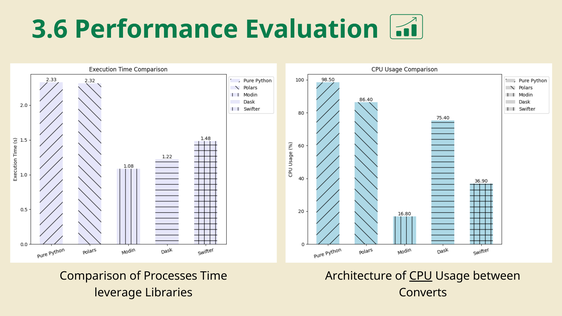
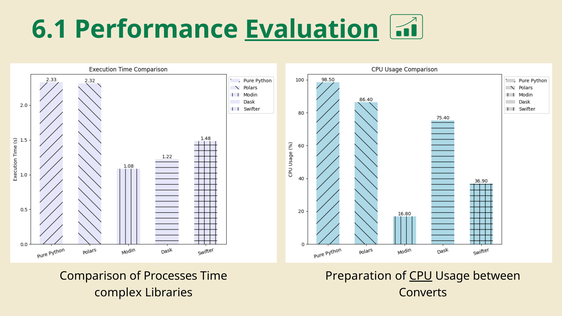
3.6: 3.6 -> 6.1 (50, 29)
Evaluation underline: none -> present (312, 29)
Architecture: Architecture -> Preparation (359, 276)
leverage: leverage -> complex (118, 293)
